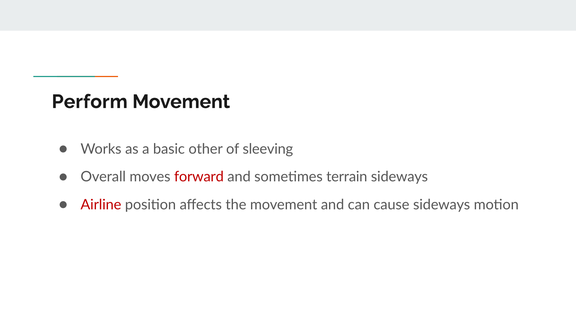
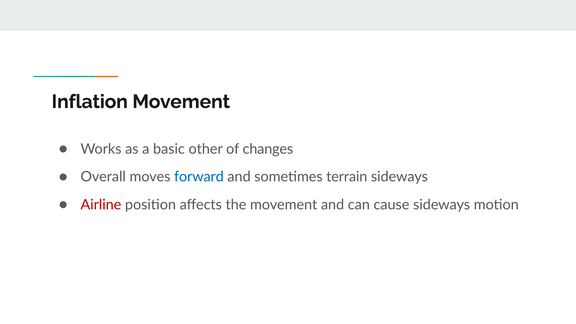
Perform: Perform -> Inflation (90, 102)
sleeving: sleeving -> changes (268, 149)
forward colour: red -> blue (199, 177)
